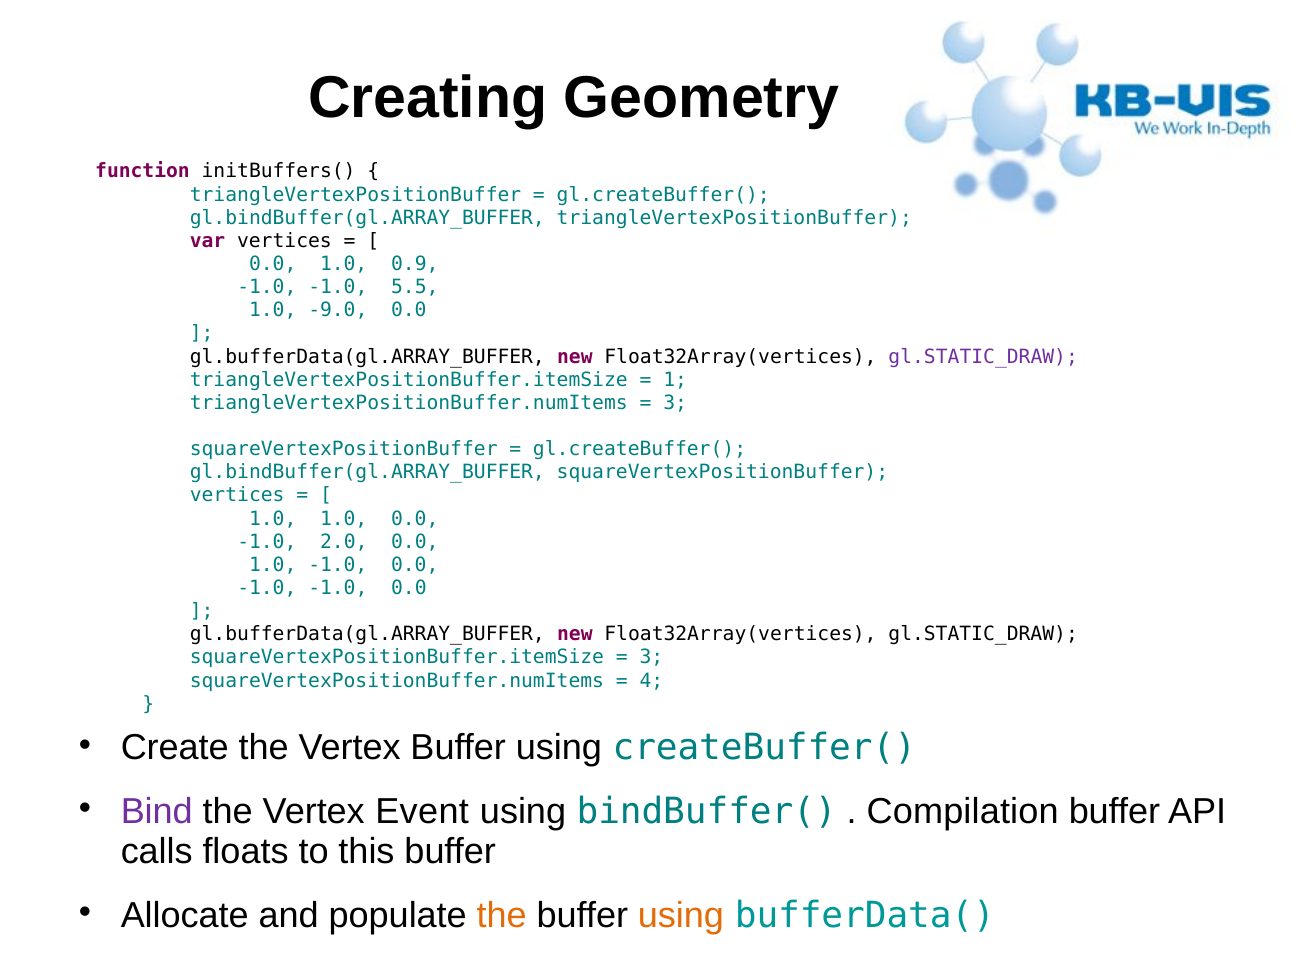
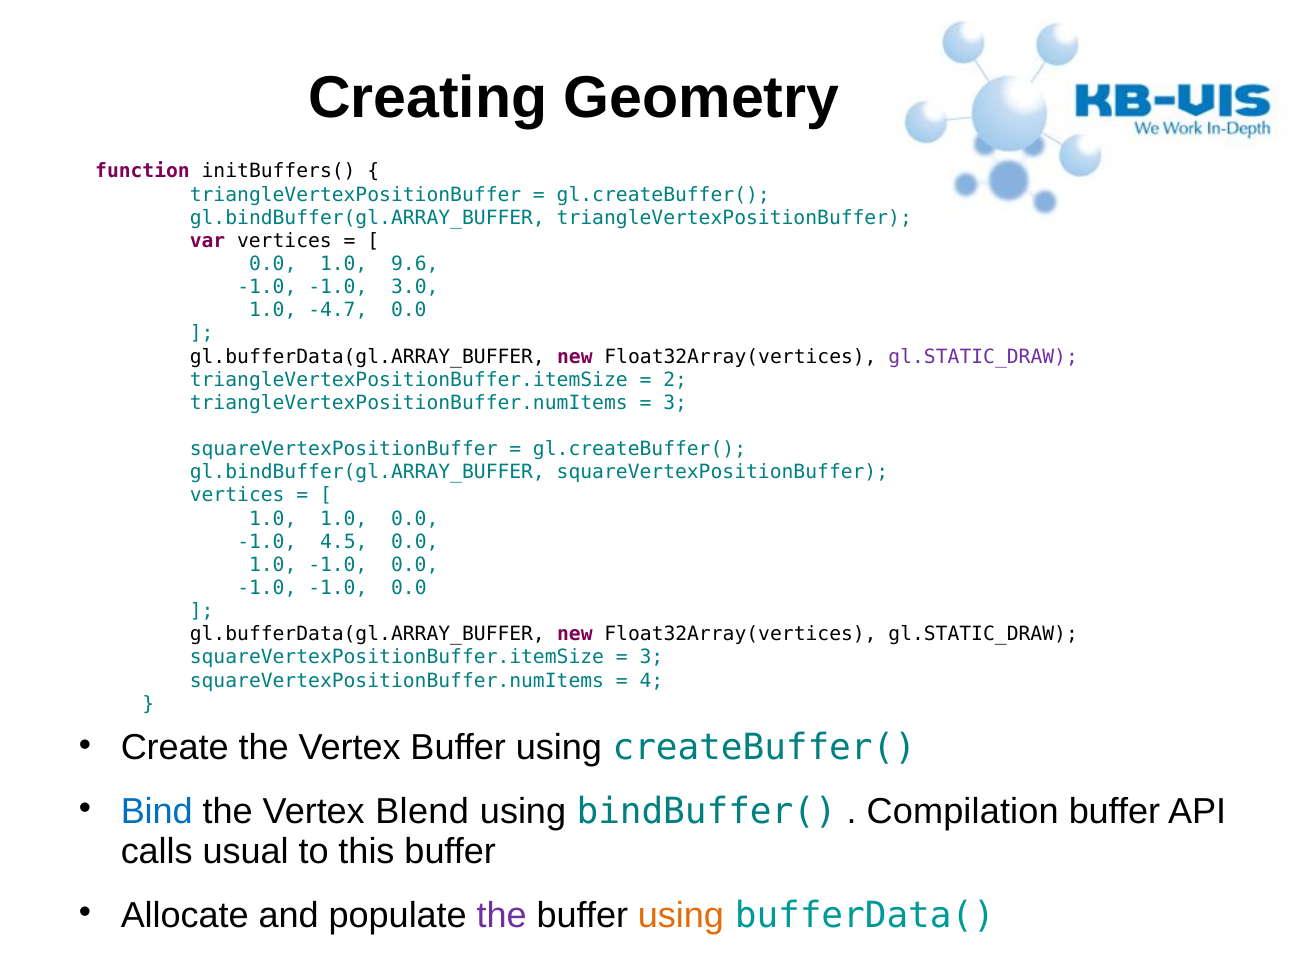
0.9: 0.9 -> 9.6 (415, 264)
5.5: 5.5 -> 3.0 (415, 287)
-9.0: -9.0 -> -4.7 (338, 310)
1: 1 -> 2 (675, 380)
2.0: 2.0 -> 4.5 (344, 542)
Bind colour: purple -> blue (157, 812)
Event: Event -> Blend (422, 812)
floats: floats -> usual (246, 852)
the colour: orange -> purple (502, 916)
